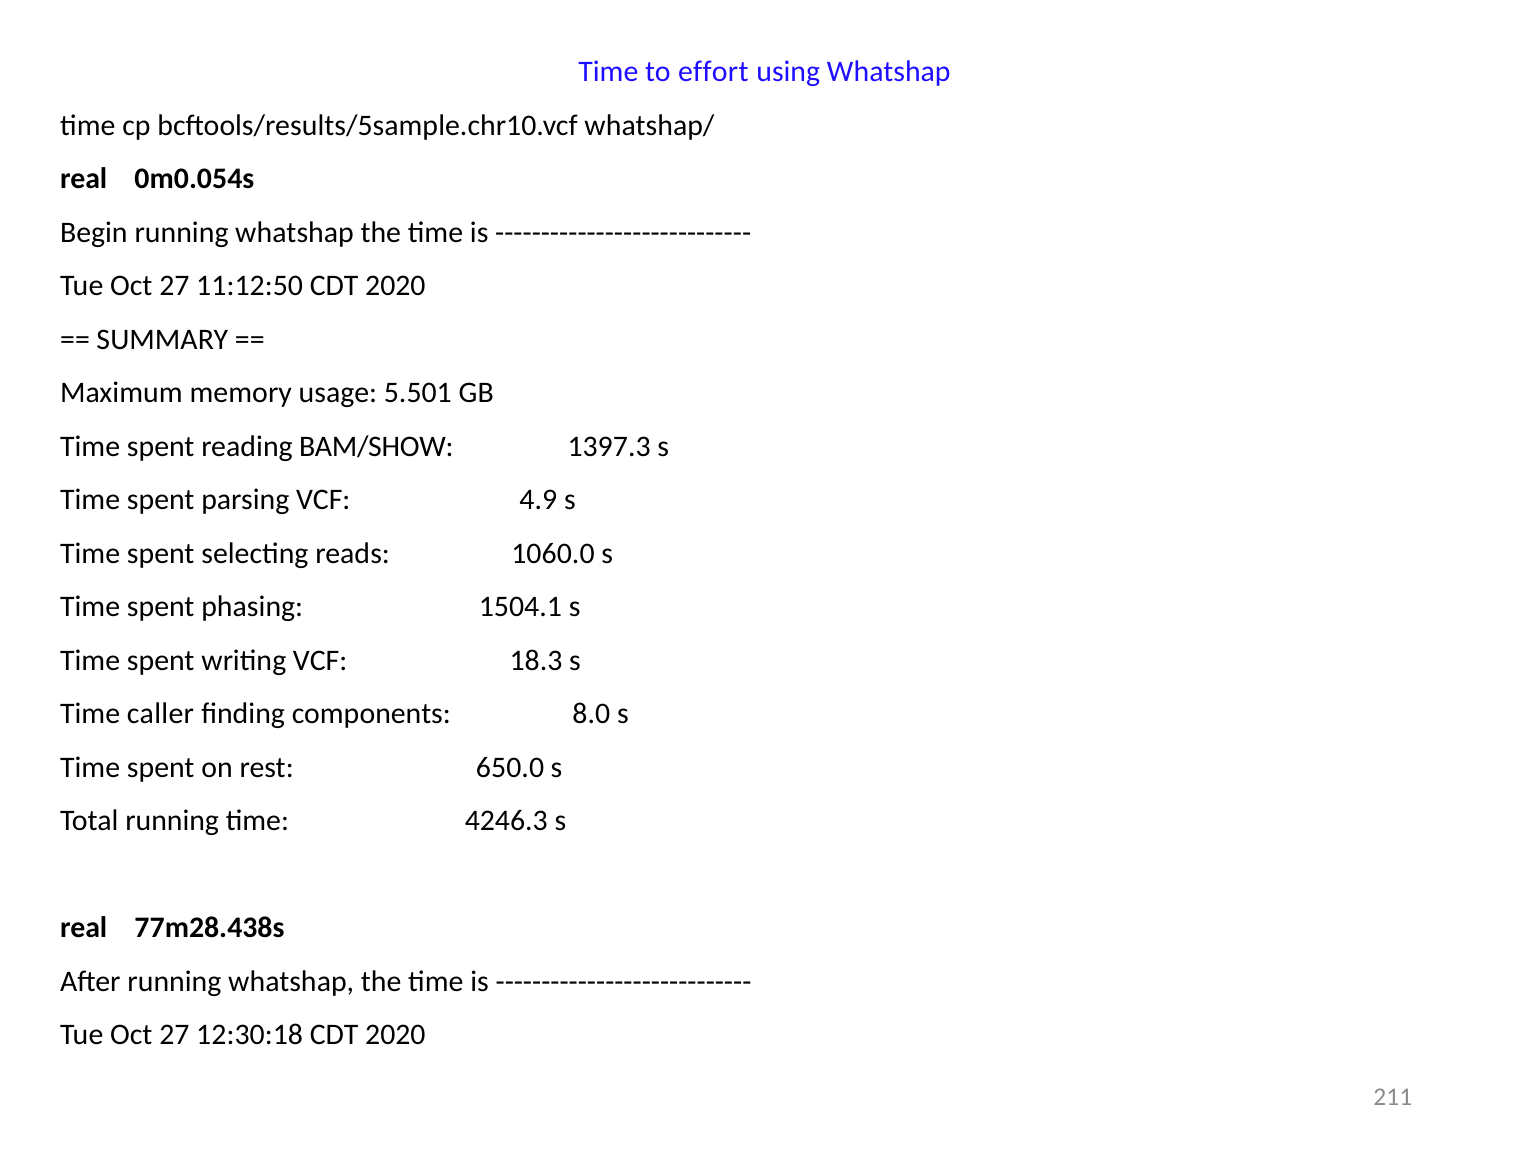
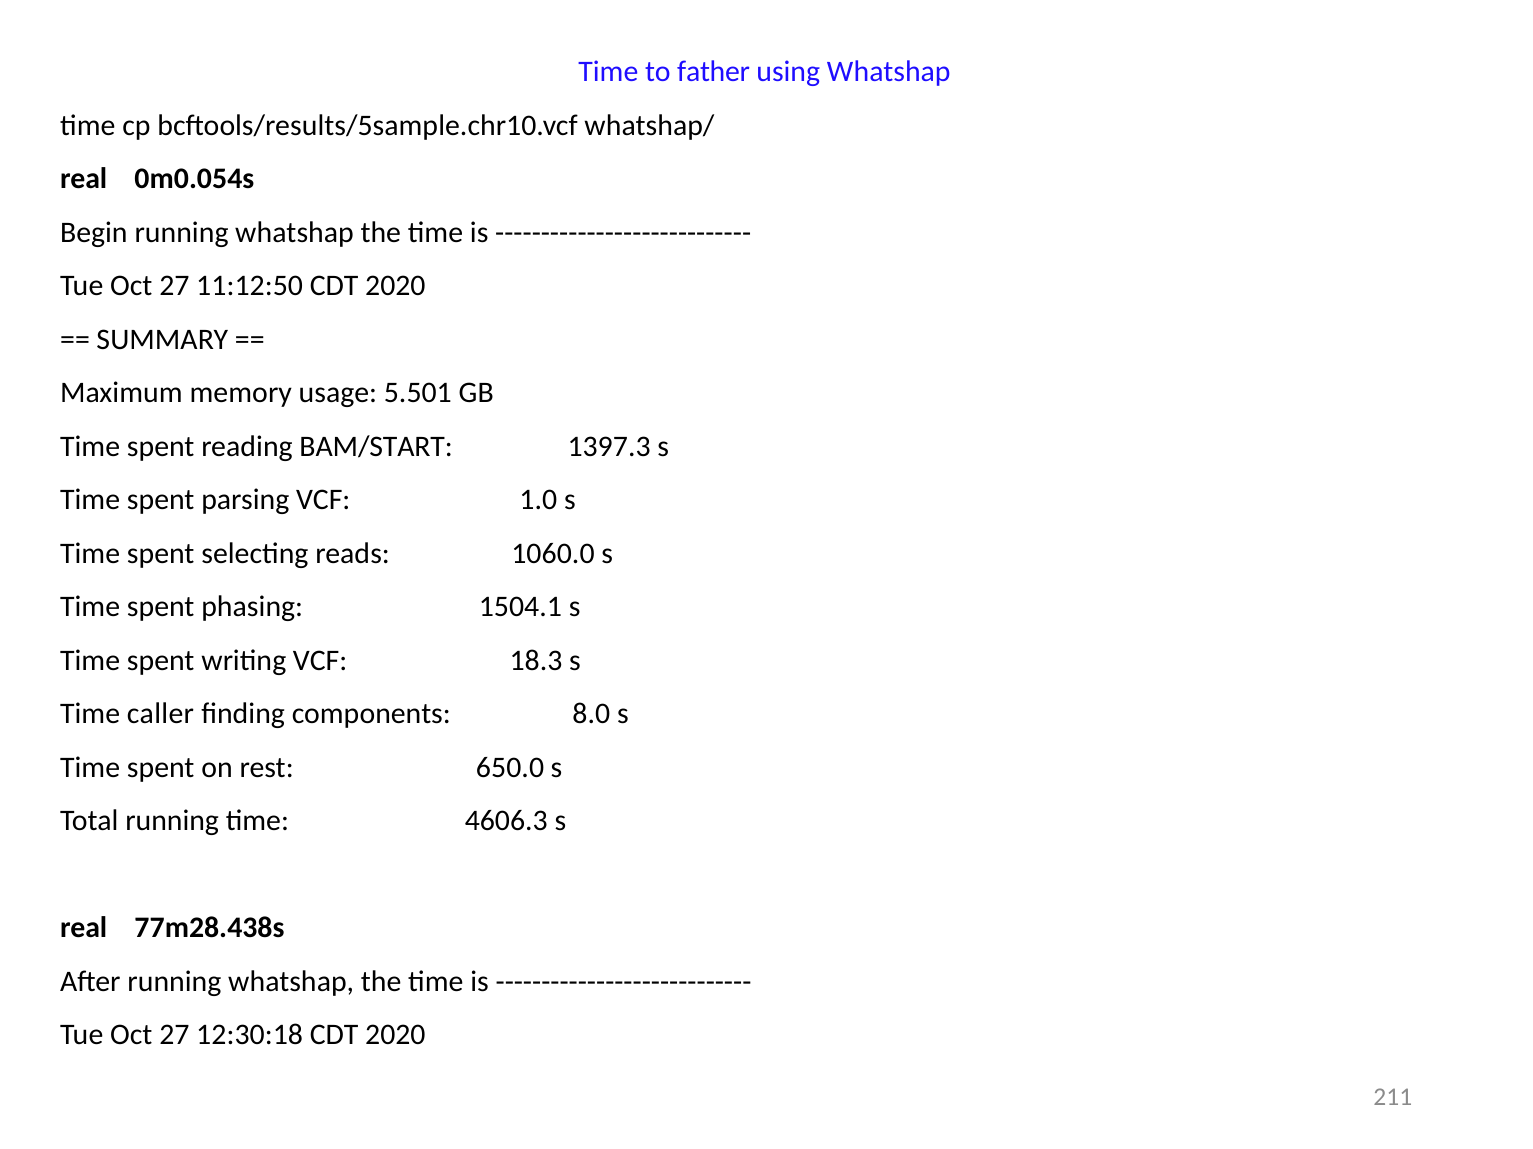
effort: effort -> father (714, 72)
BAM/SHOW: BAM/SHOW -> BAM/START (376, 447)
4.9: 4.9 -> 1.0 (538, 500)
4246.3: 4246.3 -> 4606.3 (506, 821)
